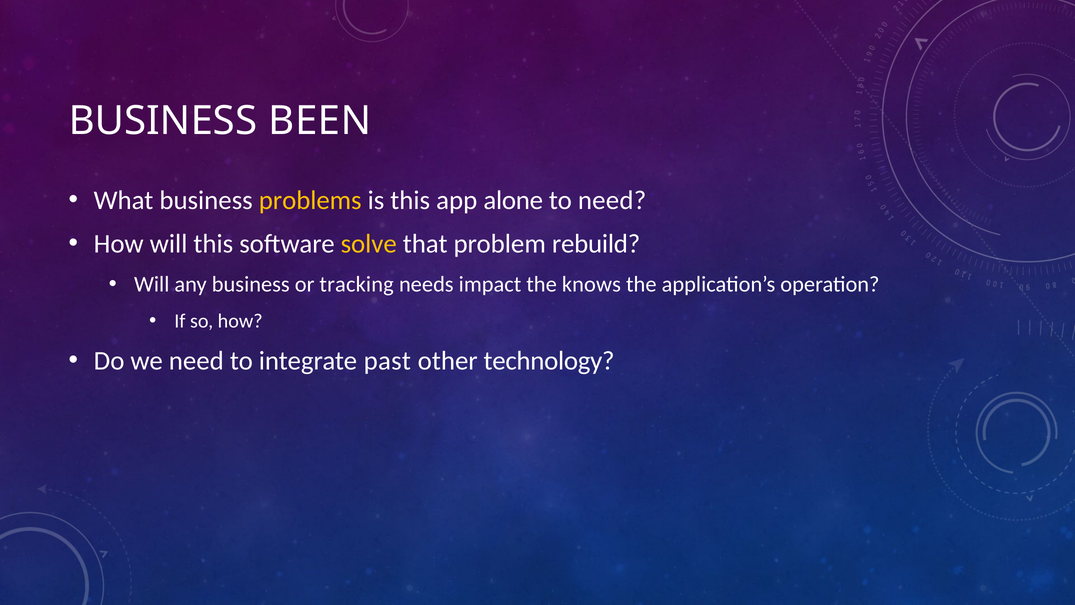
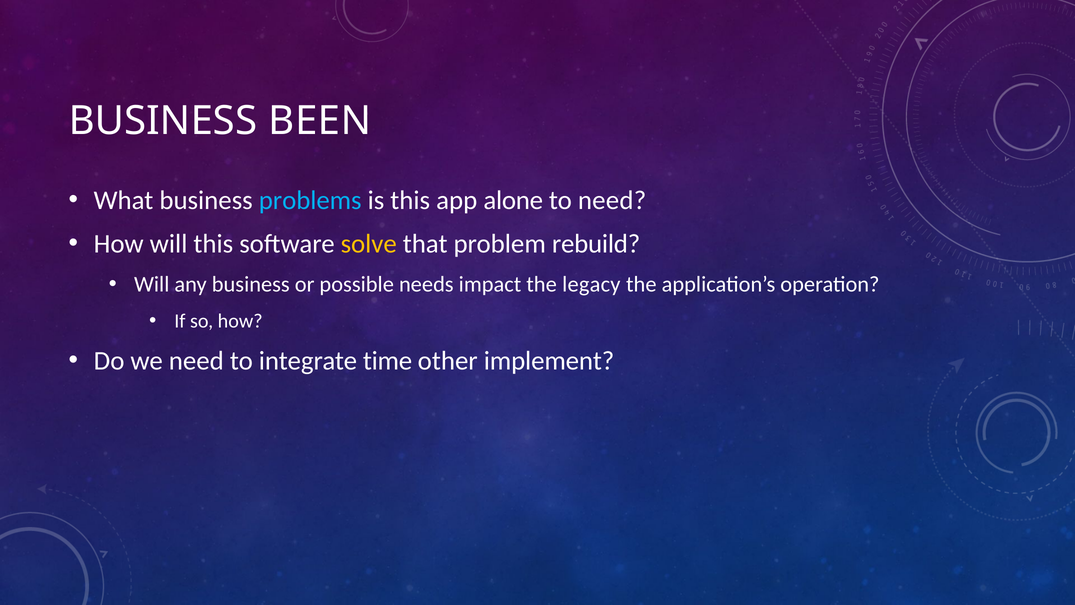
problems colour: yellow -> light blue (310, 200)
tracking: tracking -> possible (357, 284)
knows: knows -> legacy (591, 284)
past: past -> time (388, 361)
technology: technology -> implement (549, 361)
